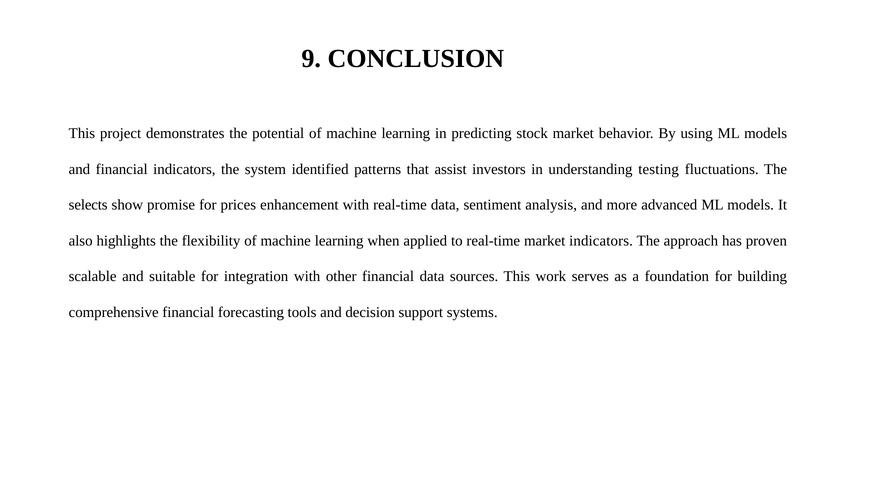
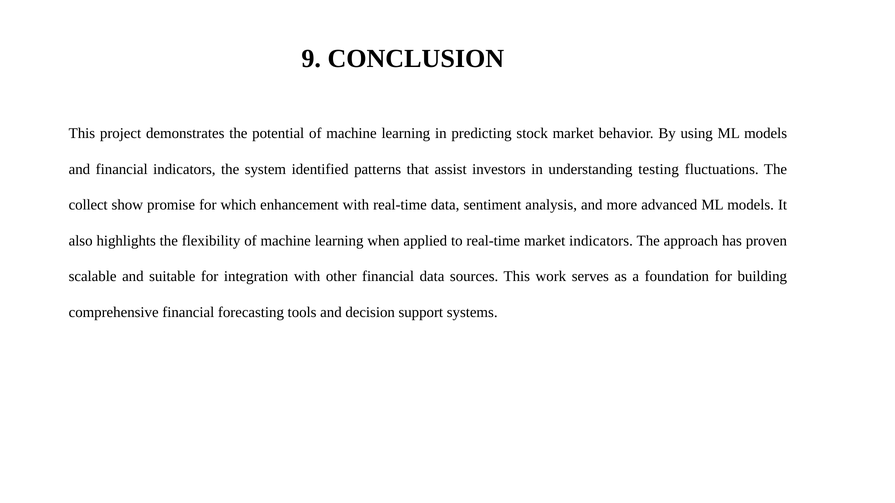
selects: selects -> collect (88, 205)
prices: prices -> which (238, 205)
